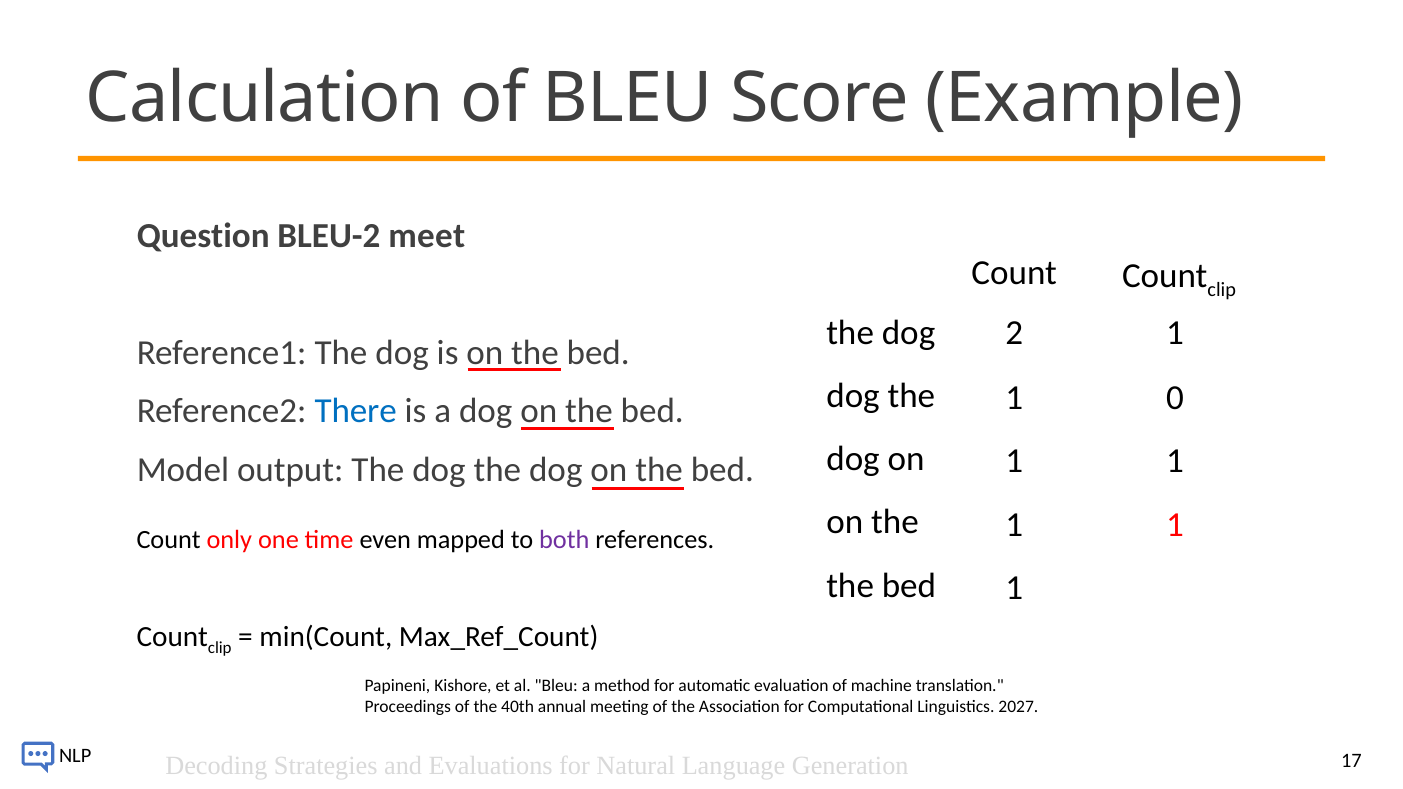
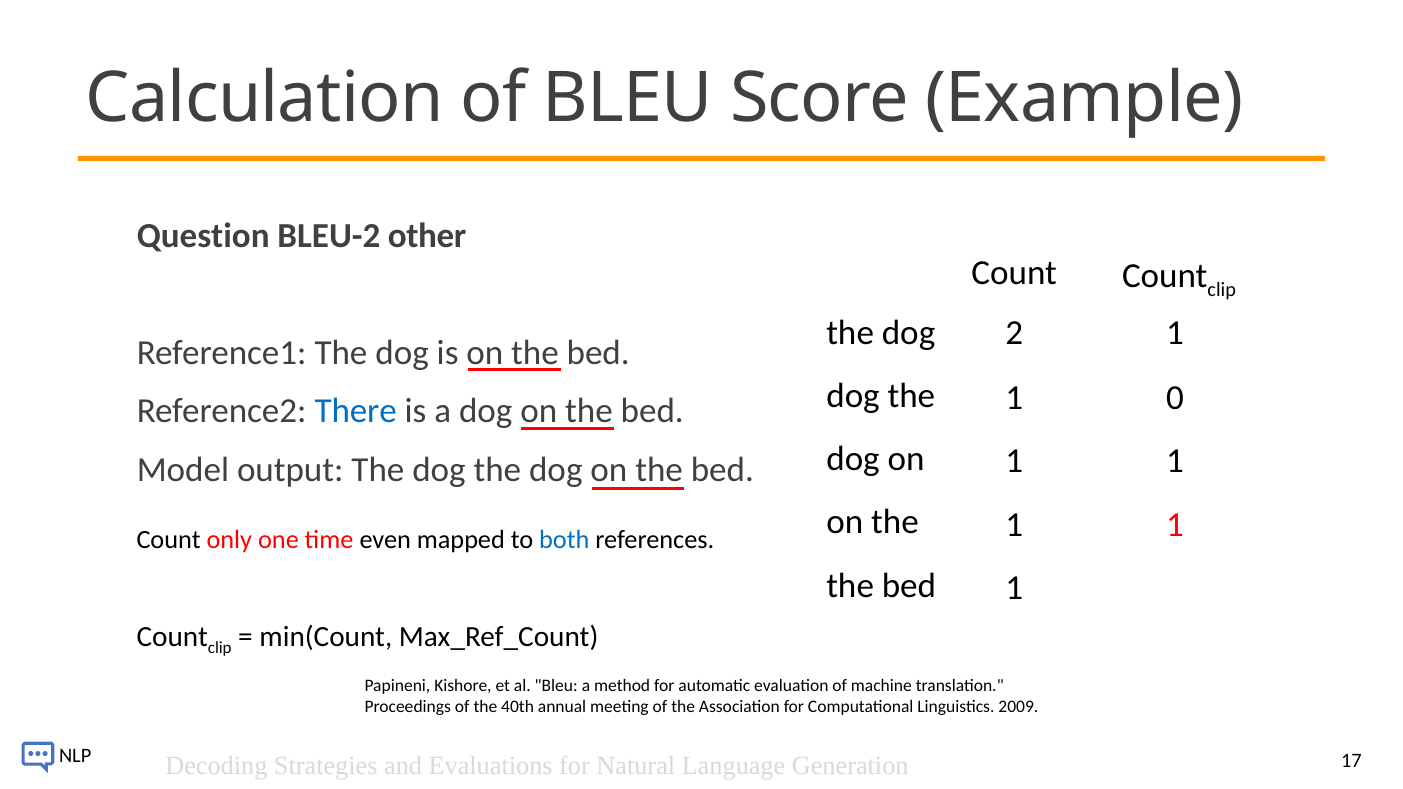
meet: meet -> other (427, 236)
both colour: purple -> blue (564, 540)
2027: 2027 -> 2009 (1018, 707)
